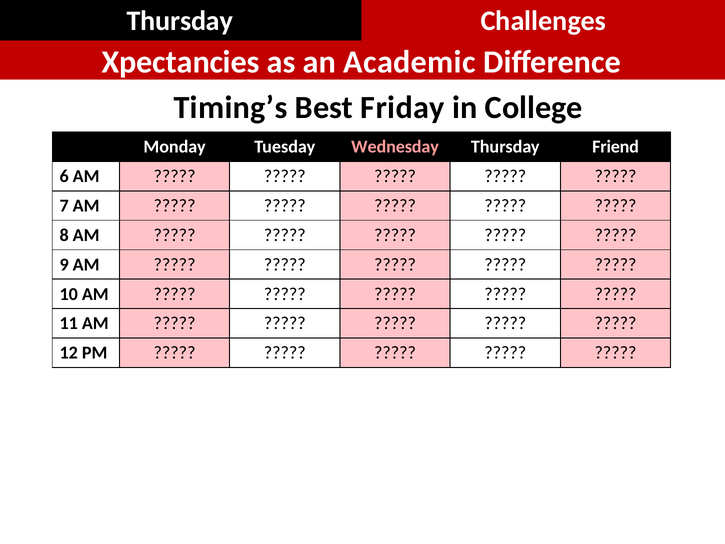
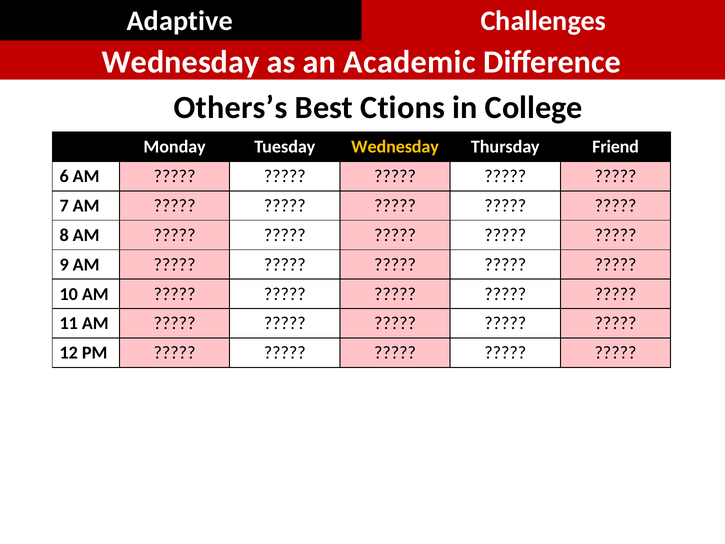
Thursday: Thursday -> Adaptive (180, 21)
Xpectancies: Xpectancies -> Wednesday (181, 62)
Timing’s: Timing’s -> Others’s (230, 108)
Friday: Friday -> Ctions (403, 108)
Wednesday colour: pink -> yellow (395, 147)
